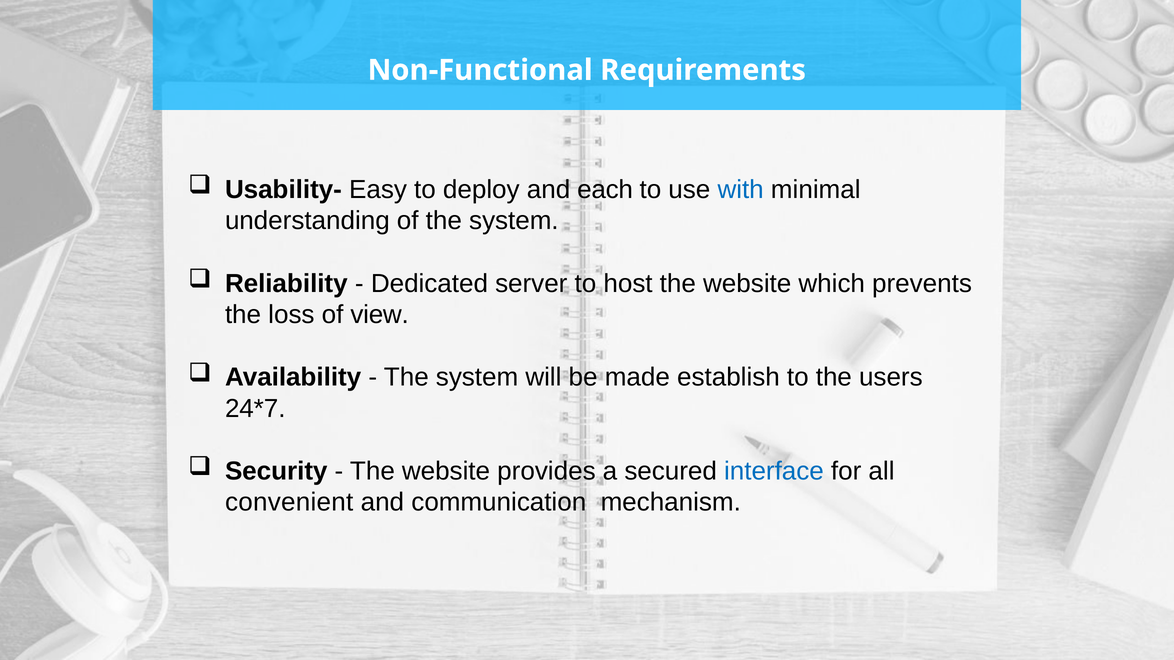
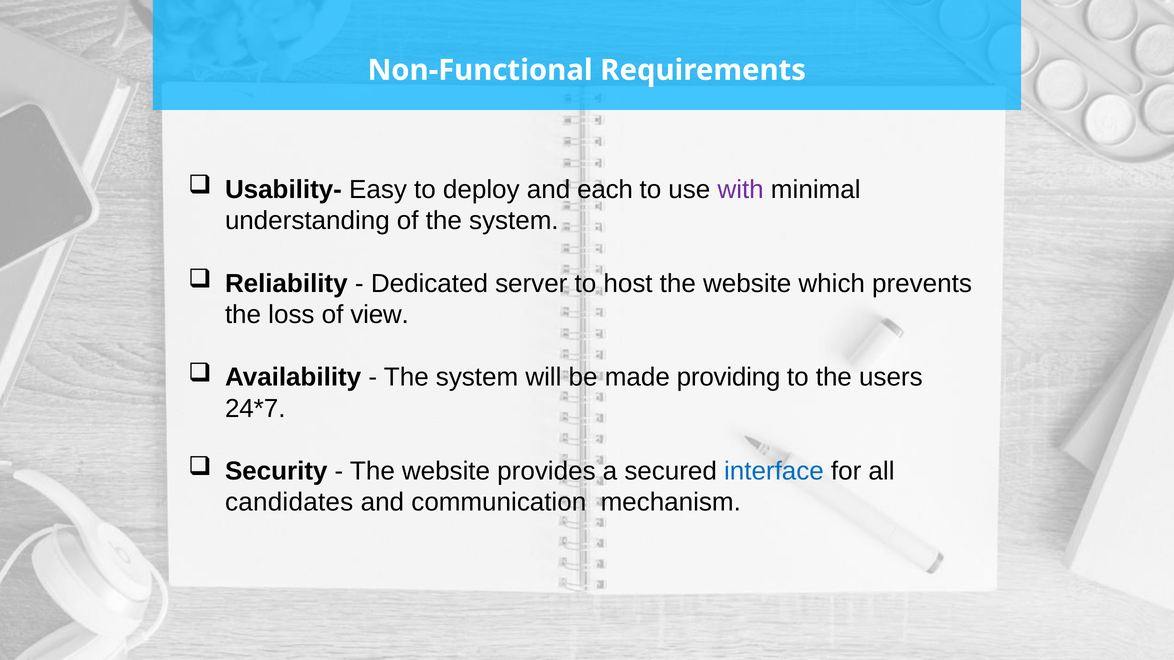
with colour: blue -> purple (741, 190)
establish: establish -> providing (729, 377)
convenient: convenient -> candidates (289, 503)
